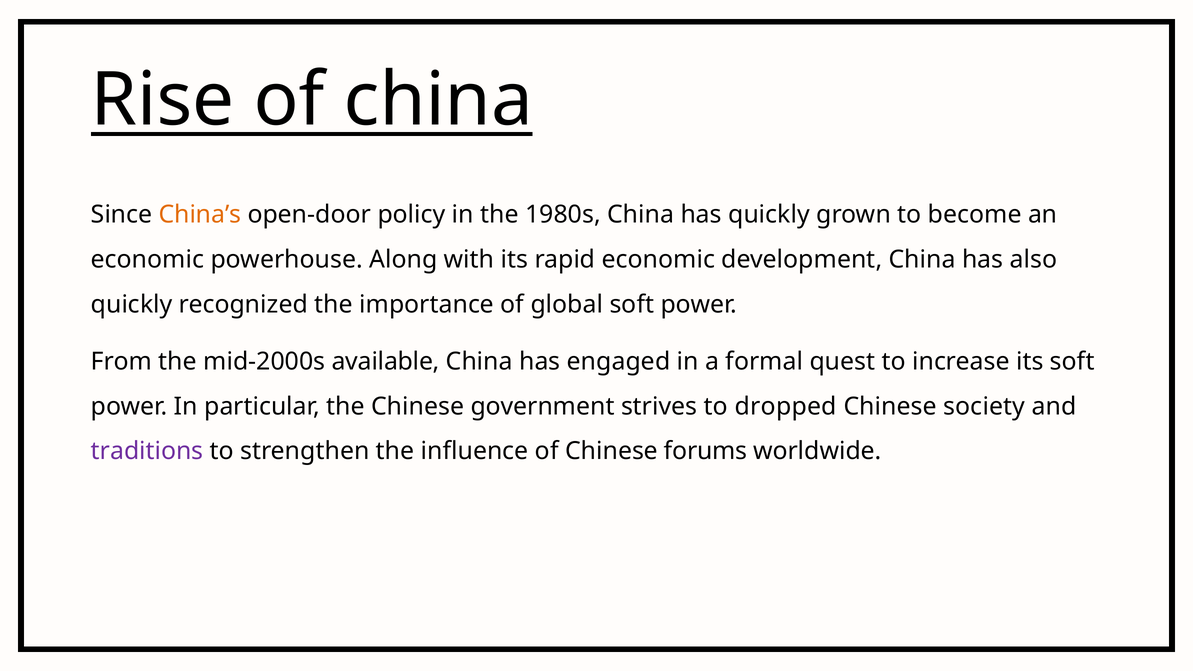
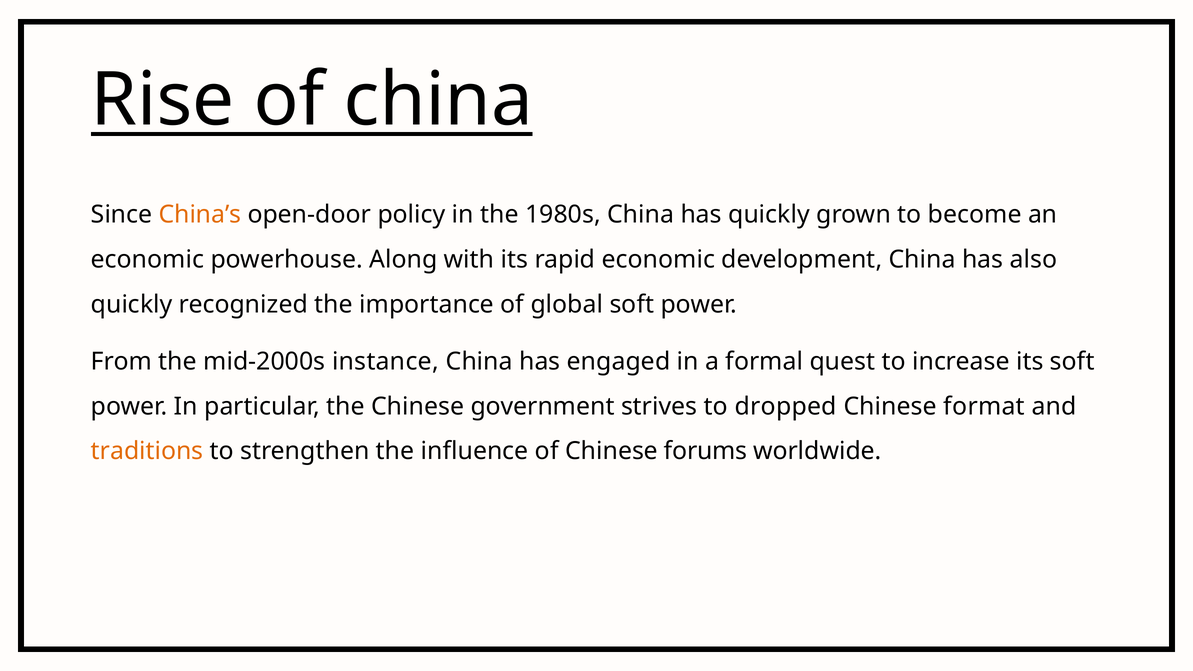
available: available -> instance (385, 362)
society: society -> format (984, 406)
traditions colour: purple -> orange (147, 451)
